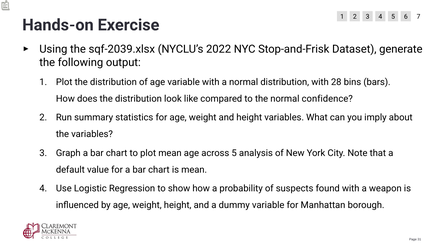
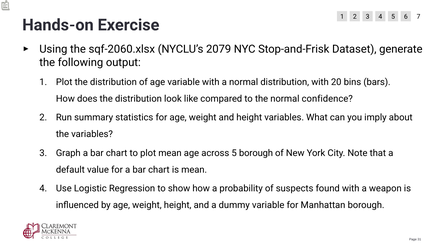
sqf-2039.xlsx: sqf-2039.xlsx -> sqf-2060.xlsx (122, 49)
2022: 2022 -> 2079 (219, 49)
28: 28 -> 20 (336, 82)
5 analysis: analysis -> borough (256, 153)
